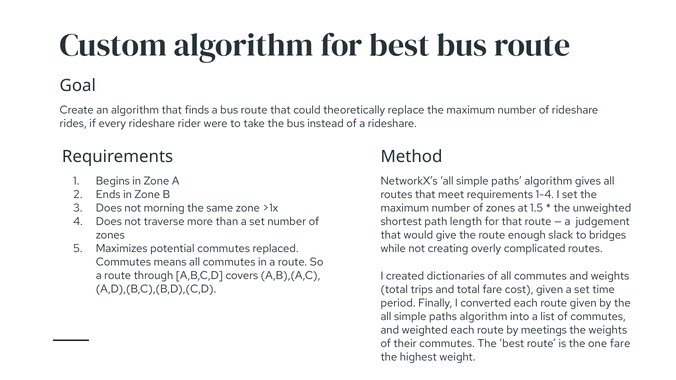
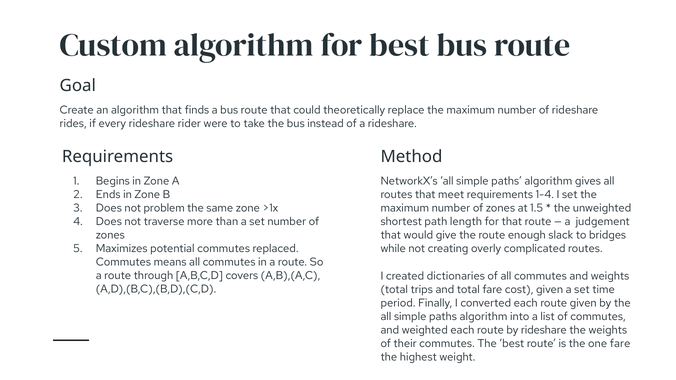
morning: morning -> problem (164, 208)
by meetings: meetings -> rideshare (544, 330)
